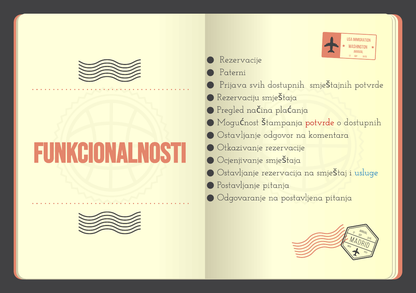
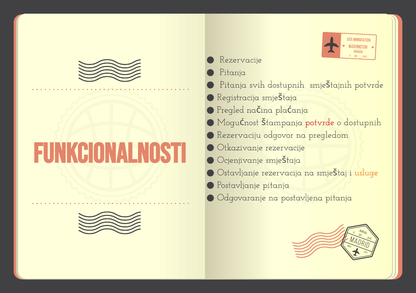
Paterni: Paterni -> Pitanja (233, 72)
Prijava: Prijava -> Pitanja (233, 85)
Rezervaciju: Rezervaciju -> Registracija (238, 97)
Ostavljanje: Ostavljanje -> Rezervaciju (239, 135)
komentara: komentara -> pregledom (328, 135)
usluge colour: blue -> orange (366, 172)
